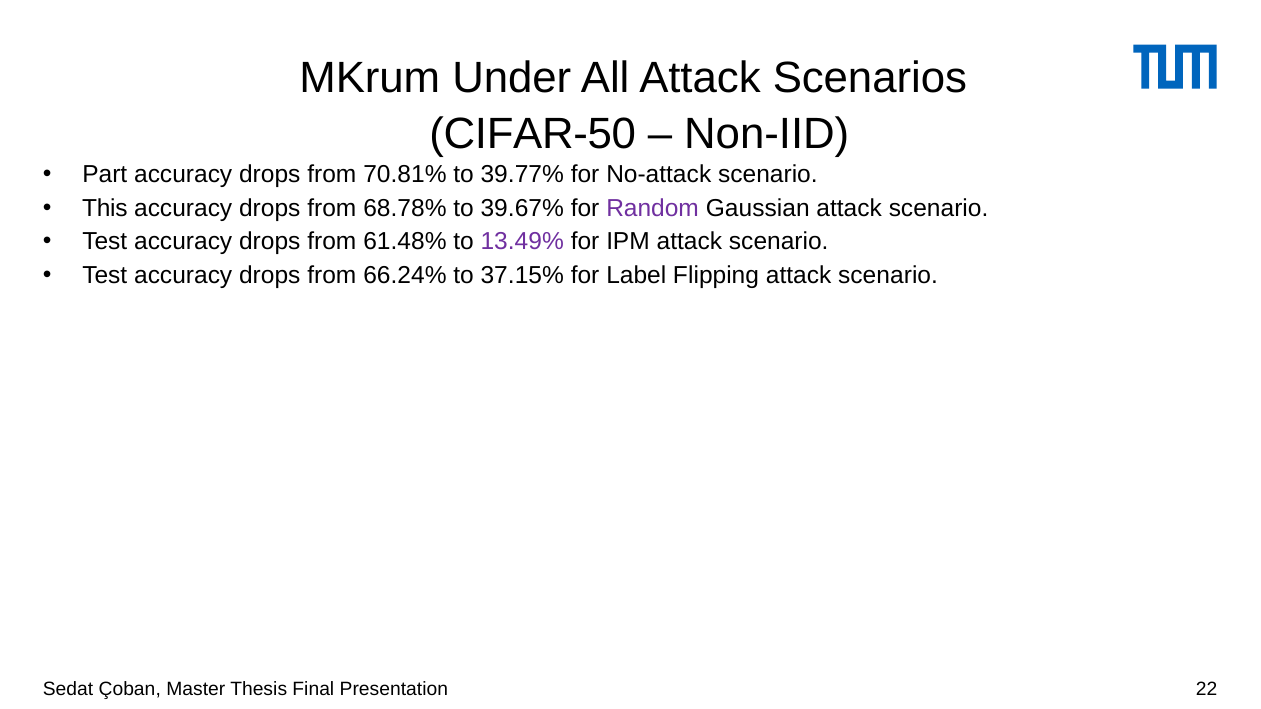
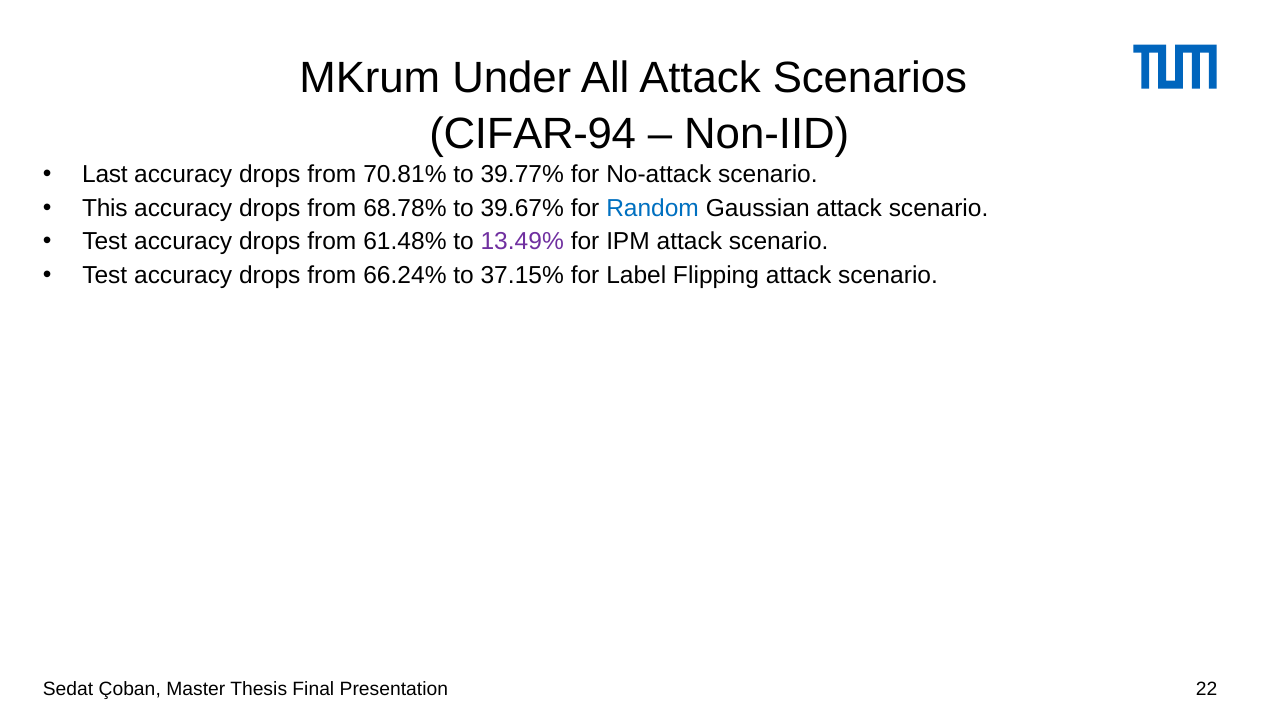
CIFAR-50: CIFAR-50 -> CIFAR-94 (533, 134)
Part: Part -> Last (105, 175)
Random colour: purple -> blue (653, 208)
